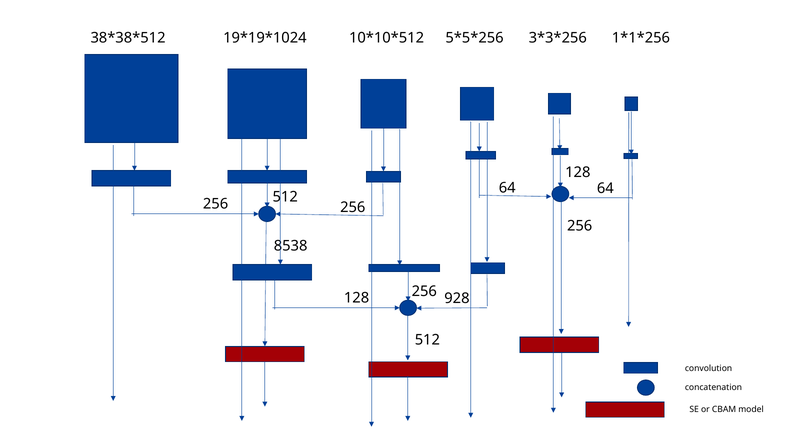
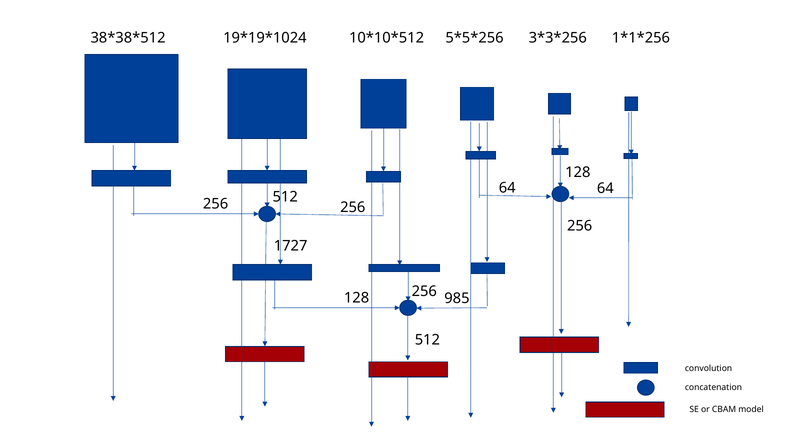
8538: 8538 -> 1727 (291, 246)
928: 928 -> 985 (457, 299)
